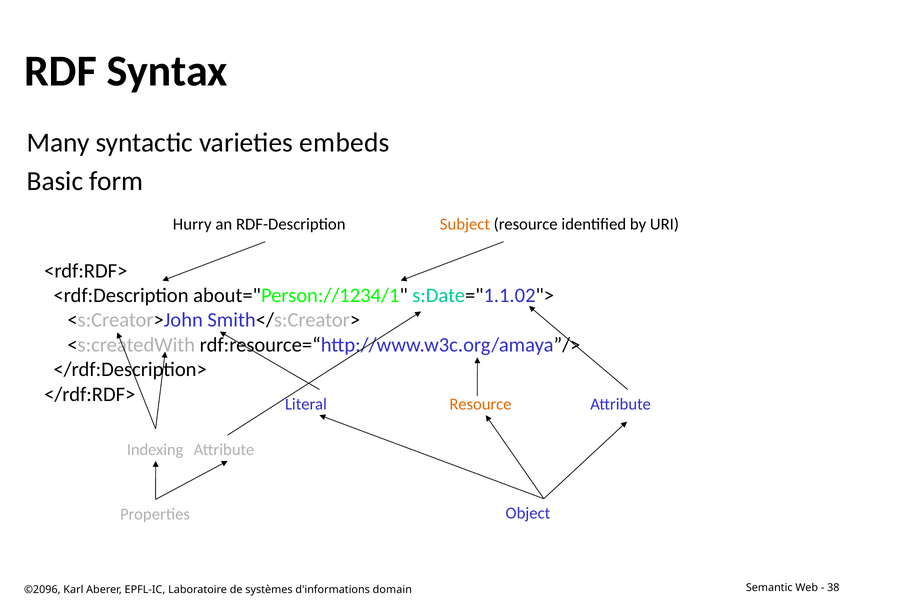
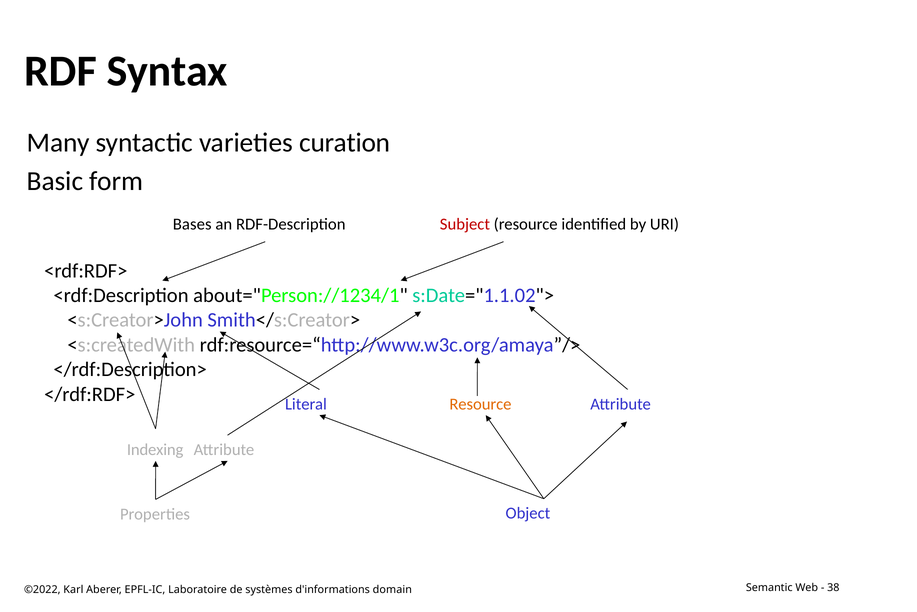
embeds: embeds -> curation (345, 142)
Hurry: Hurry -> Bases (192, 224)
Subject colour: orange -> red (465, 224)
©2096: ©2096 -> ©2022 (42, 589)
